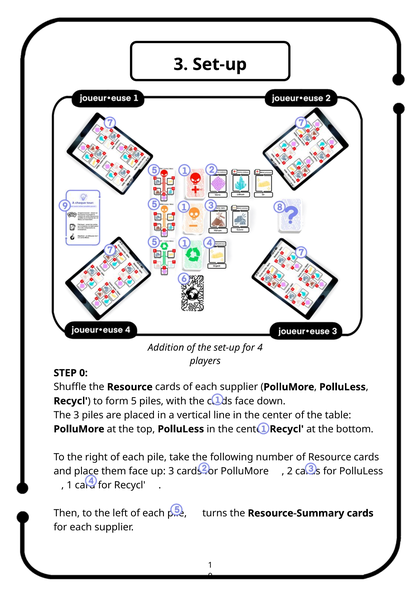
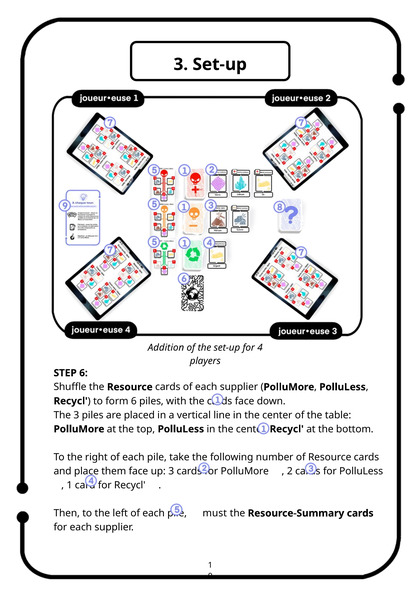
STEP 0: 0 -> 6 (83, 373)
form 5: 5 -> 6 (134, 401)
turns: turns -> must (215, 514)
